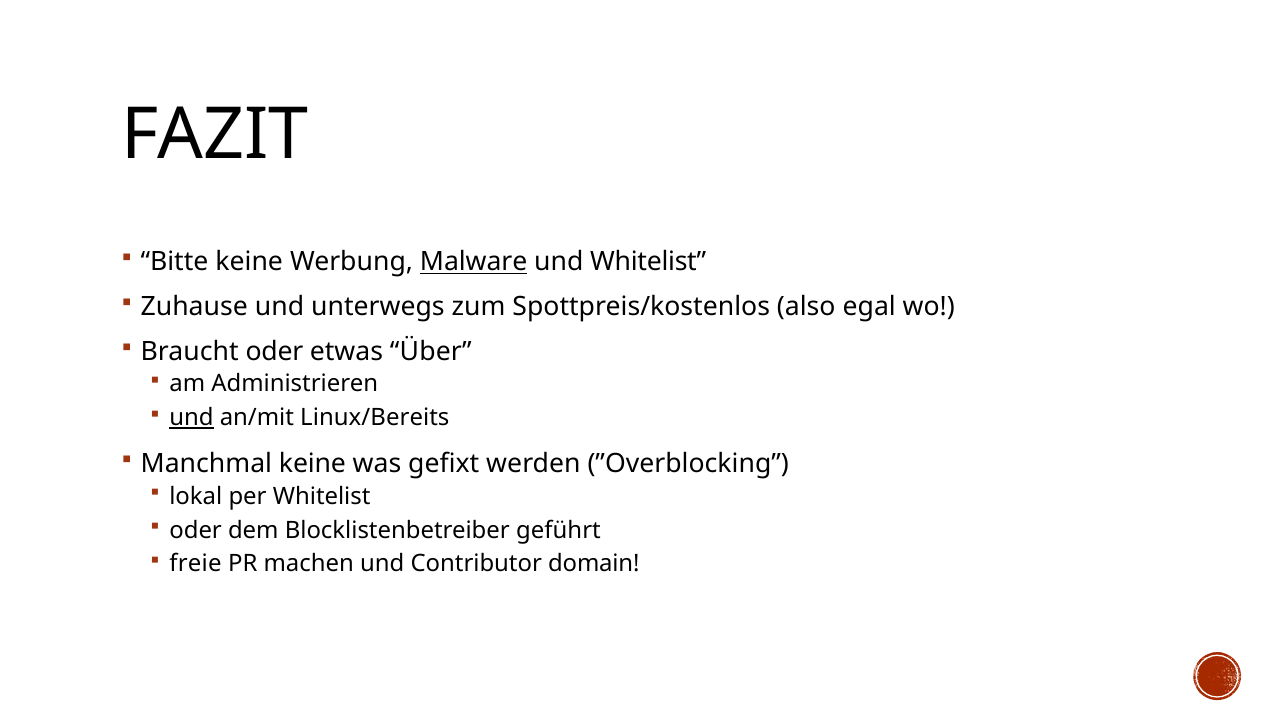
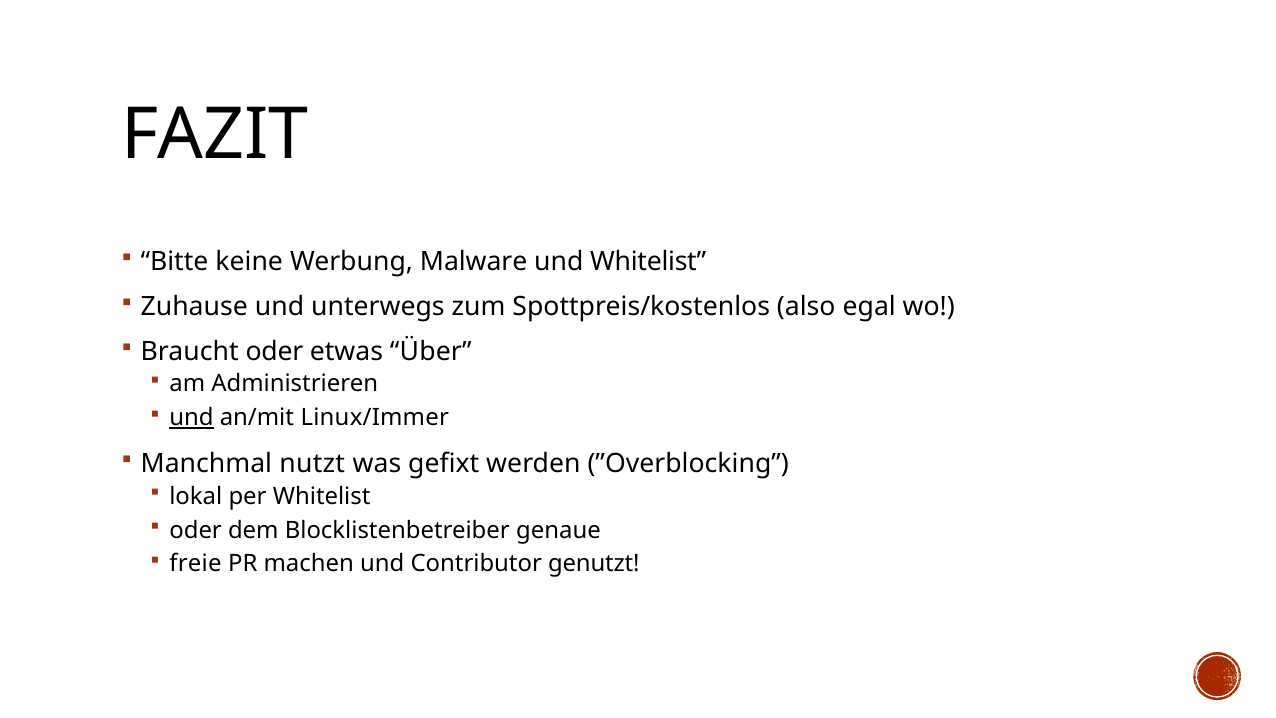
Malware underline: present -> none (474, 262)
Linux/Bereits: Linux/Bereits -> Linux/Immer (375, 418)
Manchmal keine: keine -> nutzt (312, 464)
geführt: geführt -> genaue (558, 530)
domain: domain -> genutzt (594, 564)
